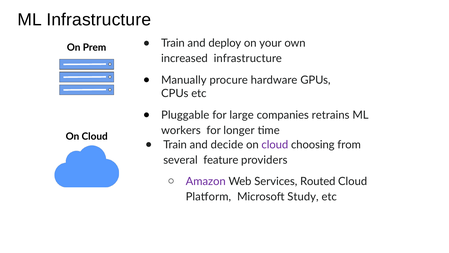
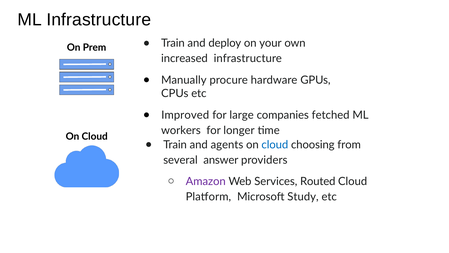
Pluggable: Pluggable -> Improved (185, 115)
retrains: retrains -> fetched (331, 115)
decide: decide -> agents (227, 145)
cloud colour: purple -> blue (275, 145)
feature: feature -> answer (221, 160)
